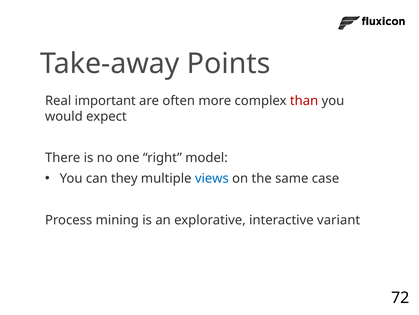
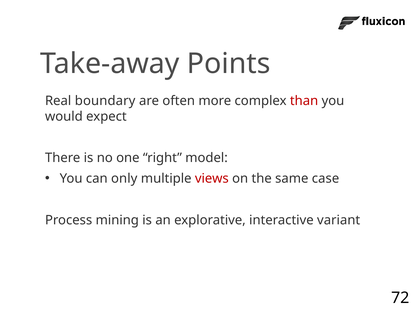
important: important -> boundary (105, 100)
they: they -> only (124, 178)
views colour: blue -> red (212, 178)
